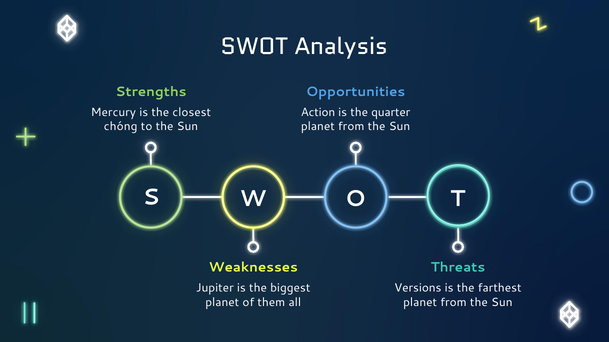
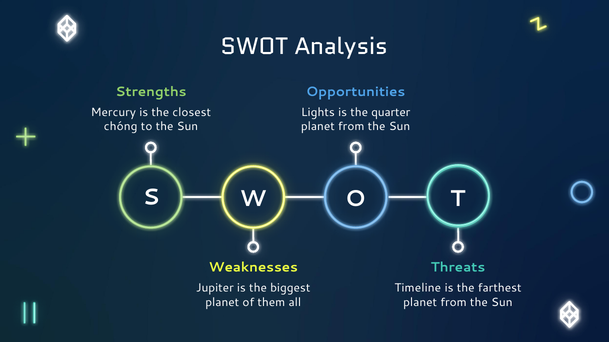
Action: Action -> Lights (318, 112)
Versions: Versions -> Timeline (418, 289)
